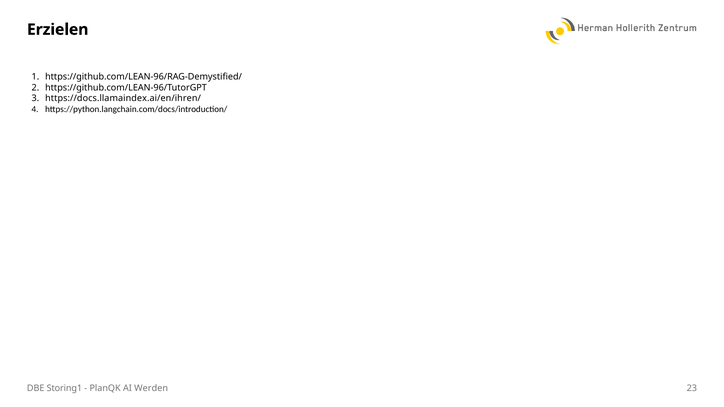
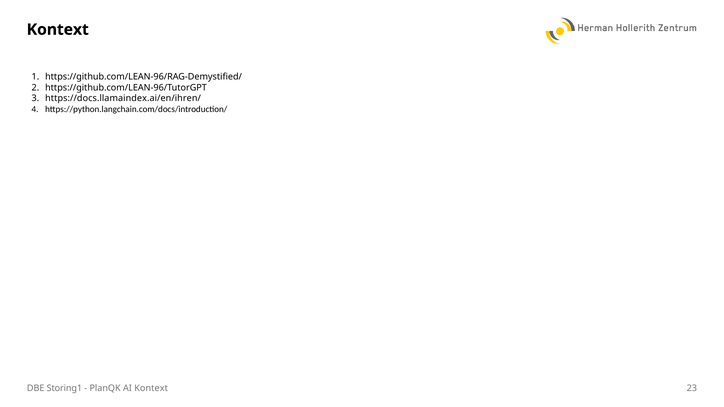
Erzielen: Erzielen -> Kontext (58, 30)
AI Werden: Werden -> Kontext (151, 389)
